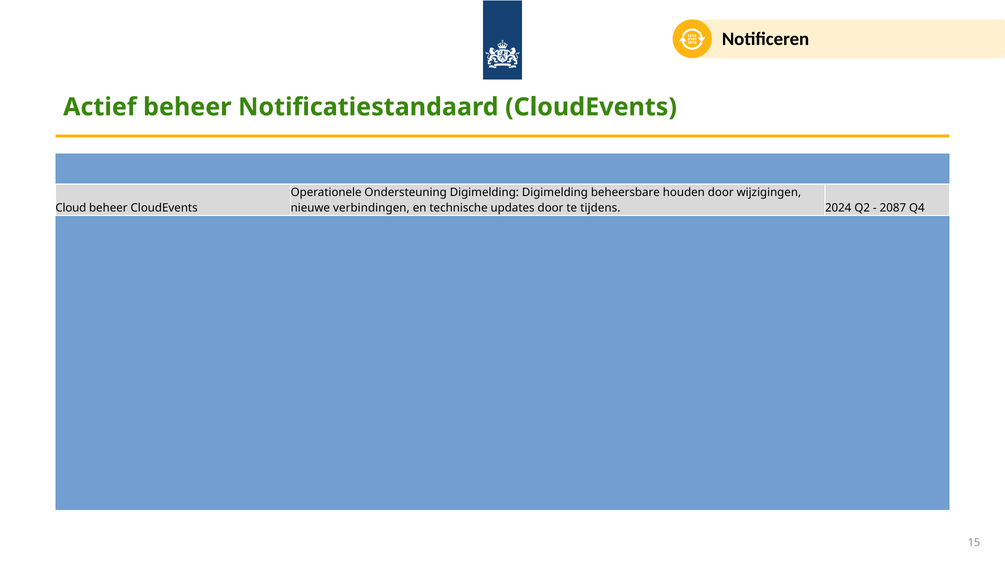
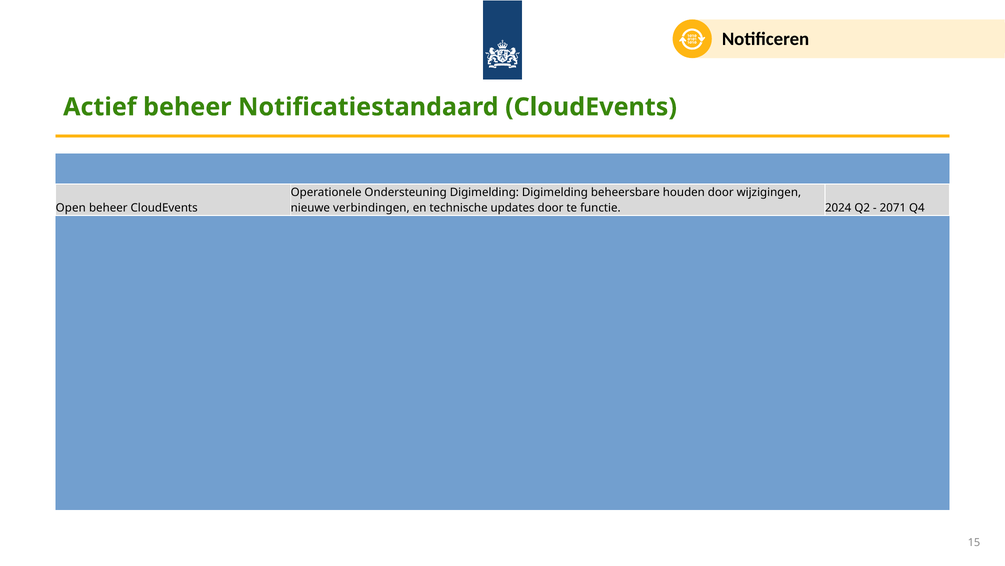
Cloud: Cloud -> Open (71, 208)
tijdens: tijdens -> functie (600, 208)
2087: 2087 -> 2071 (893, 208)
